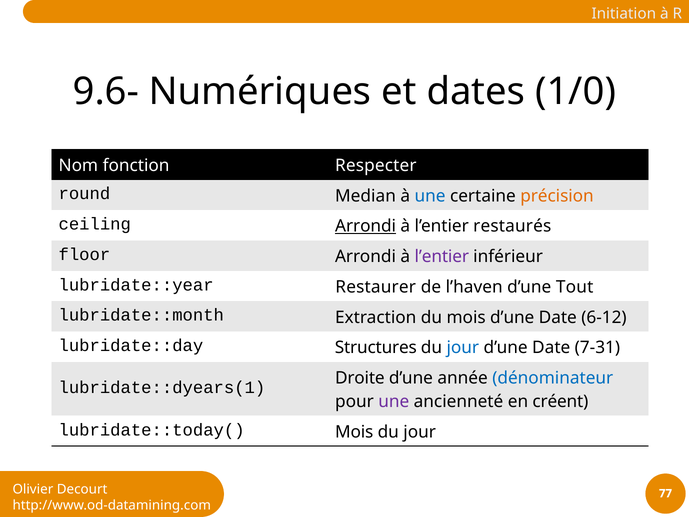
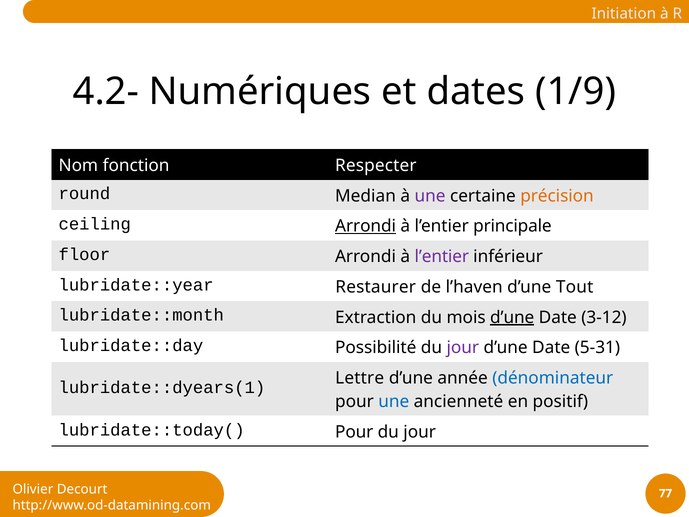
9.6-: 9.6- -> 4.2- (106, 92)
1/0: 1/0 -> 1/9 (576, 92)
une colour: blue -> purple (430, 196)
restaurés: restaurés -> principale (512, 226)
d’une underline: none -> present (512, 317)
6-12: 6-12 -> 3-12 (604, 317)
Structures: Structures -> Possibilité (376, 348)
jour colour: blue -> purple (463, 348)
7-31: 7-31 -> 5-31 (597, 348)
Droite: Droite -> Lettre (360, 378)
une colour: purple -> blue (394, 401)
créent: créent -> positif (560, 401)
lubridate::today( Mois: Mois -> Pour (354, 432)
